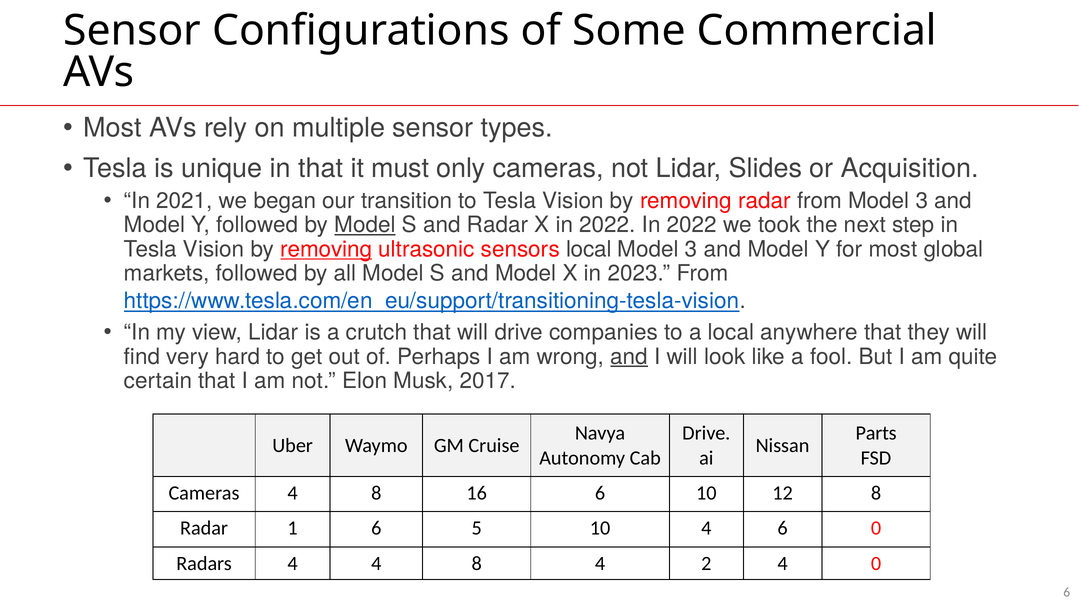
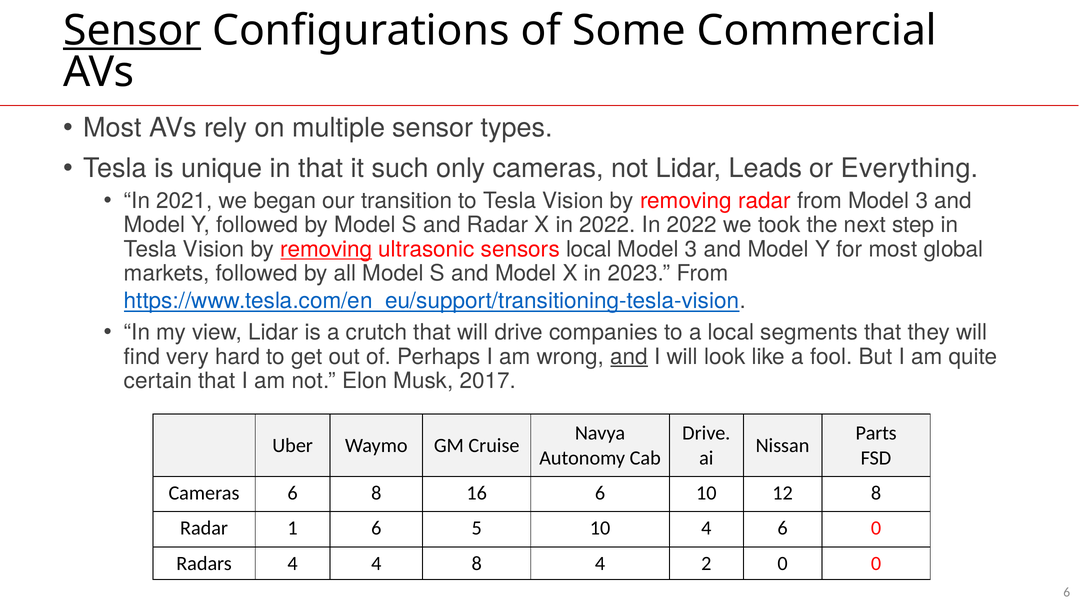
Sensor underline: none -> present (132, 31)
must: must -> such (400, 168)
Slides: Slides -> Leads (766, 168)
Acquisition: Acquisition -> Everything (910, 168)
Model underline: present -> none (365, 225)
anywhere: anywhere -> segments (809, 332)
Cameras 4: 4 -> 6 (293, 493)
2 4: 4 -> 0 (783, 563)
